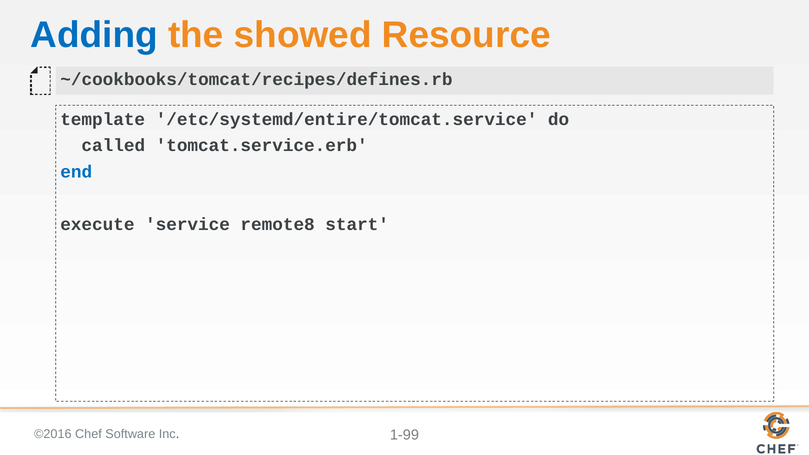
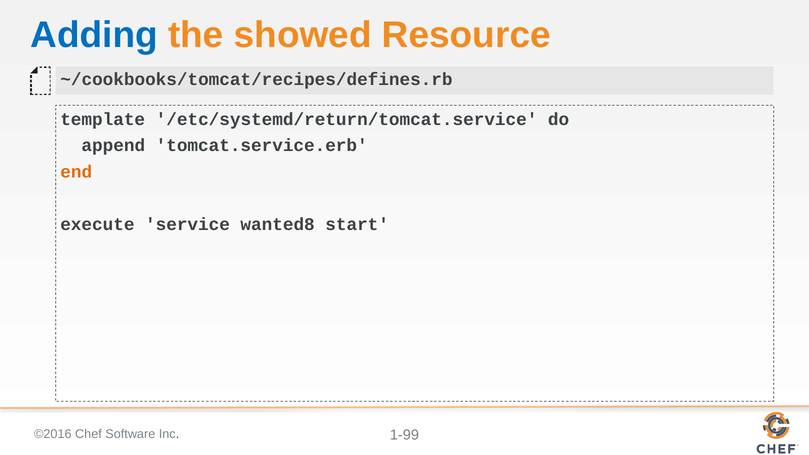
/etc/systemd/entire/tomcat.service: /etc/systemd/entire/tomcat.service -> /etc/systemd/return/tomcat.service (347, 119)
called: called -> append (113, 146)
end colour: blue -> orange (76, 172)
remote8: remote8 -> wanted8 (278, 225)
